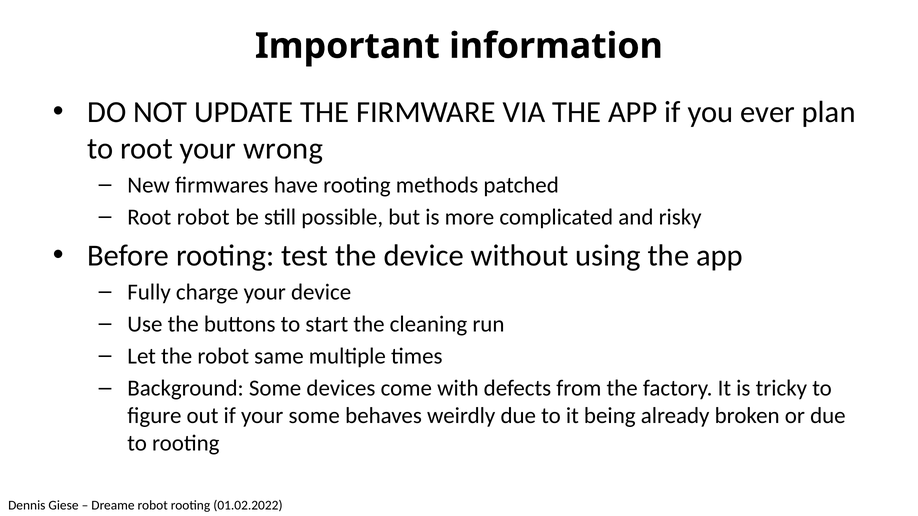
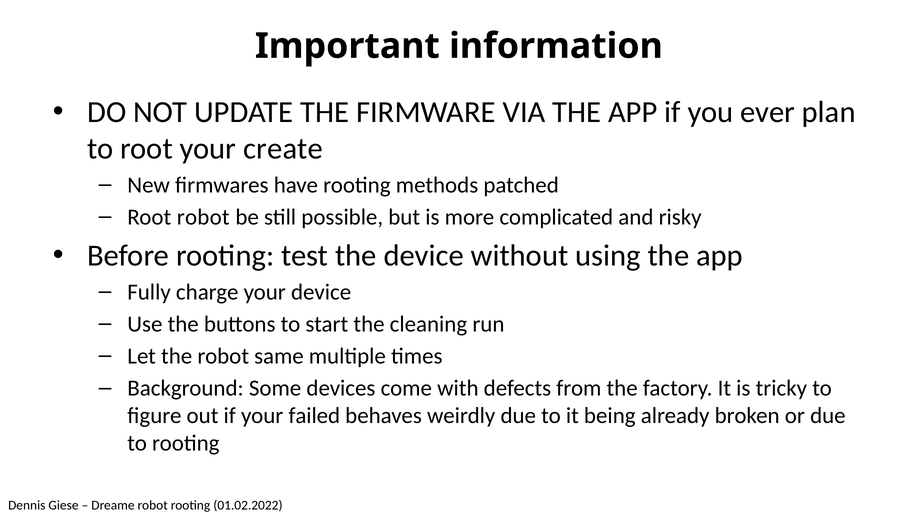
wrong: wrong -> create (283, 149)
your some: some -> failed (314, 416)
